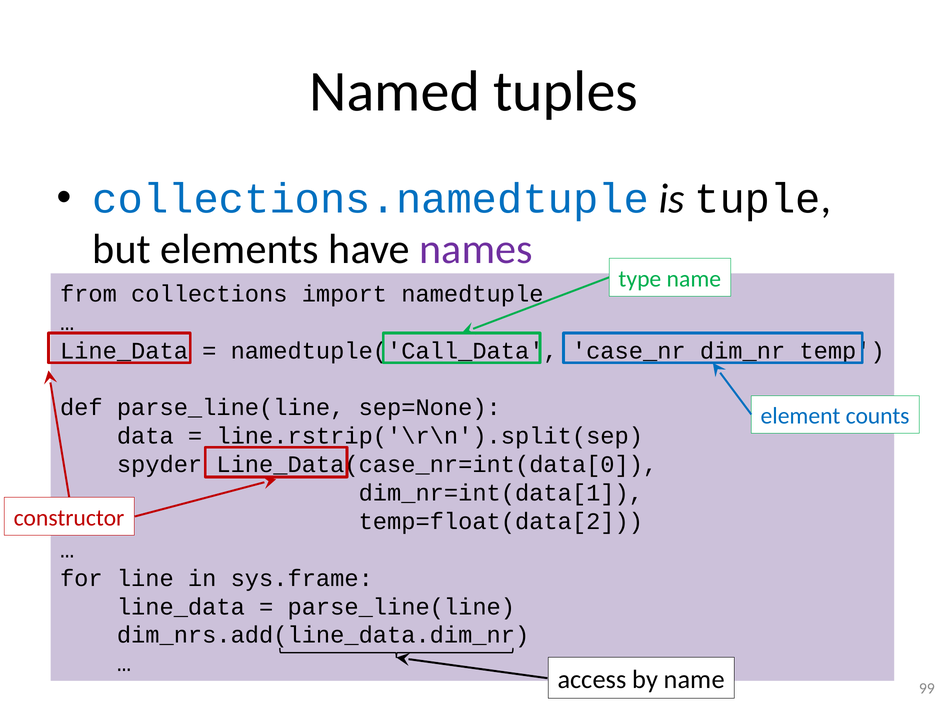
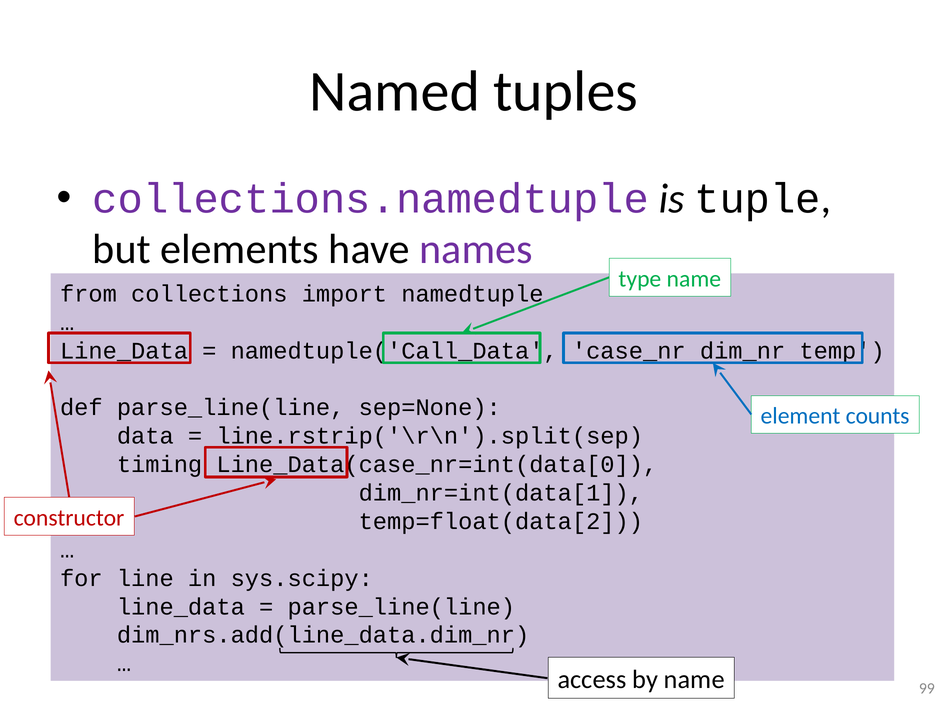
collections.namedtuple colour: blue -> purple (371, 199)
spyder: spyder -> timing (160, 465)
sys.frame: sys.frame -> sys.scipy (302, 578)
